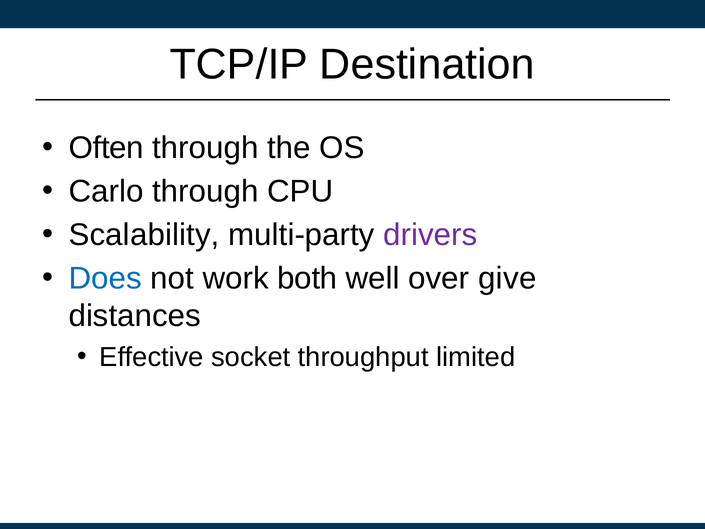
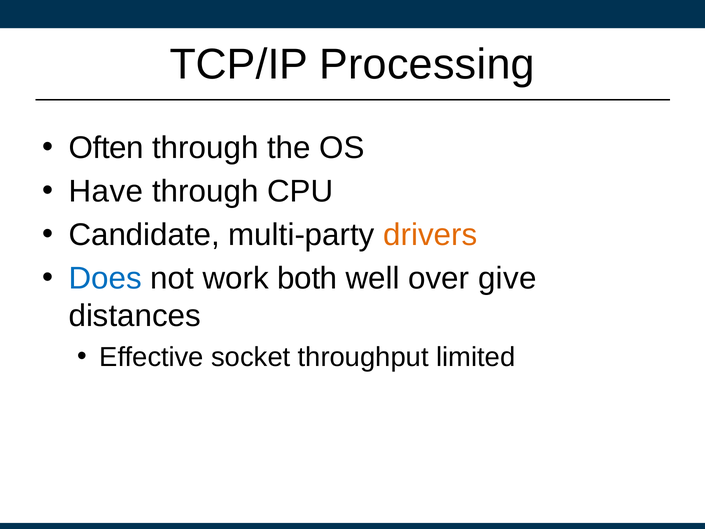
Destination: Destination -> Processing (427, 65)
Carlo: Carlo -> Have (106, 191)
Scalability: Scalability -> Candidate (144, 235)
drivers colour: purple -> orange (430, 235)
